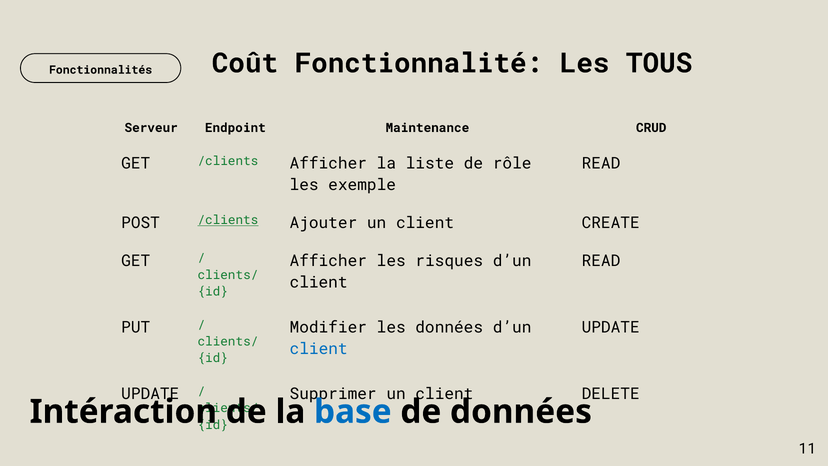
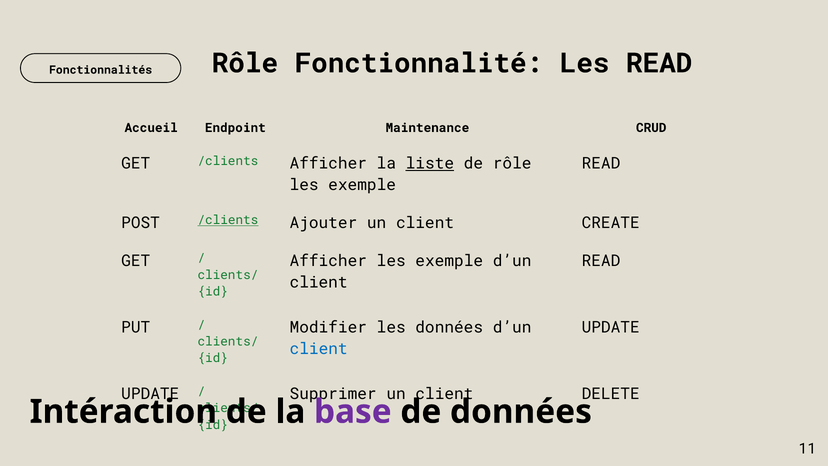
Coût: Coût -> Rôle (245, 63)
Les TOUS: TOUS -> READ (659, 63)
Serveur: Serveur -> Accueil (151, 128)
liste underline: none -> present (430, 164)
Afficher les risques: risques -> exemple (449, 261)
base colour: blue -> purple (353, 412)
